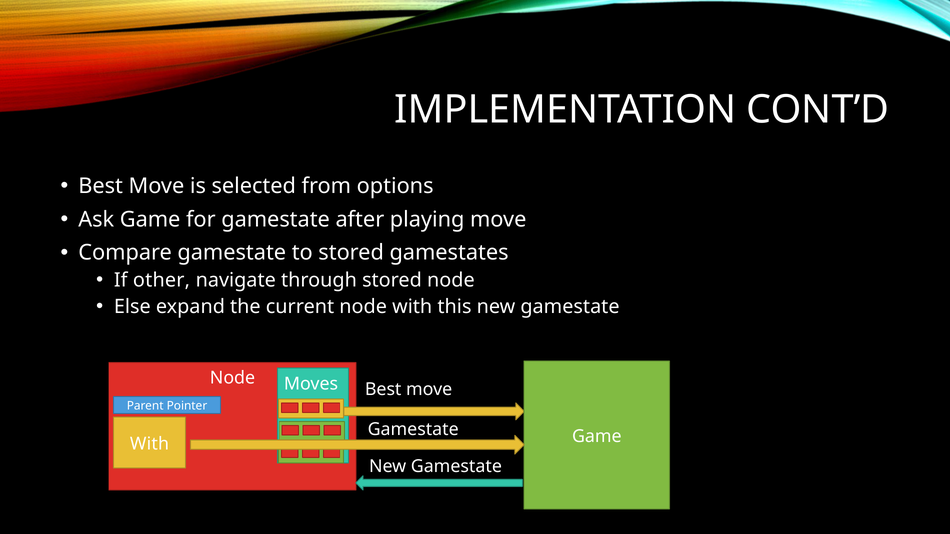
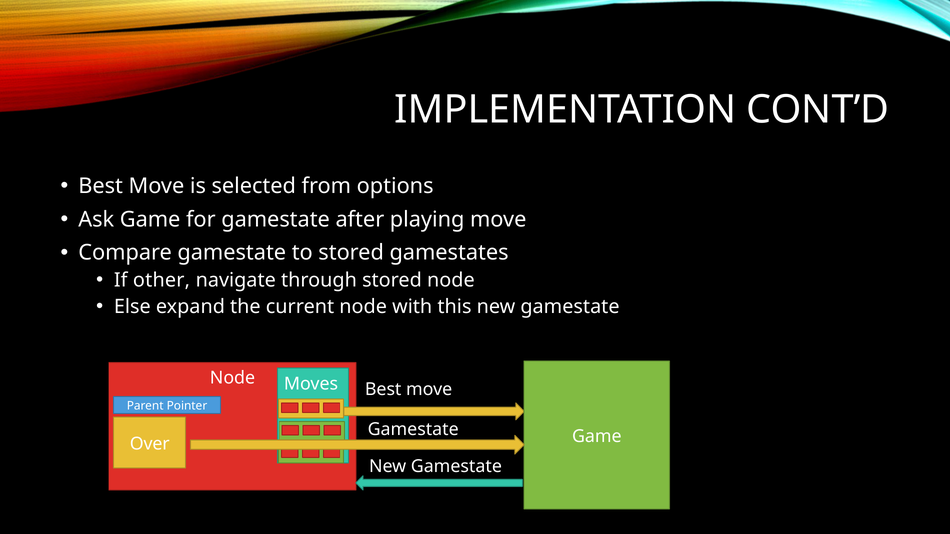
With: With -> Over (150, 444)
